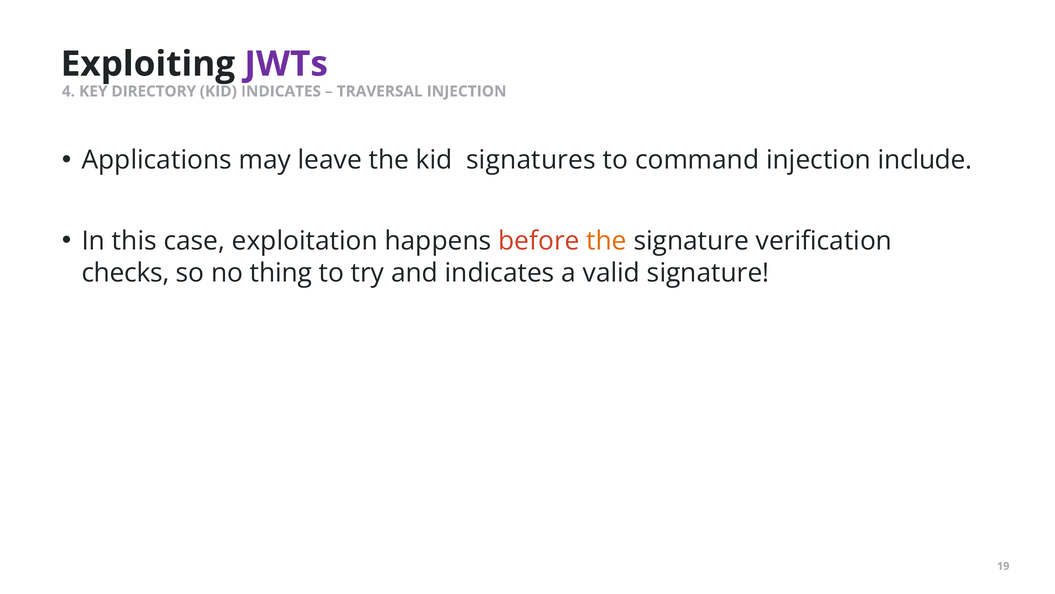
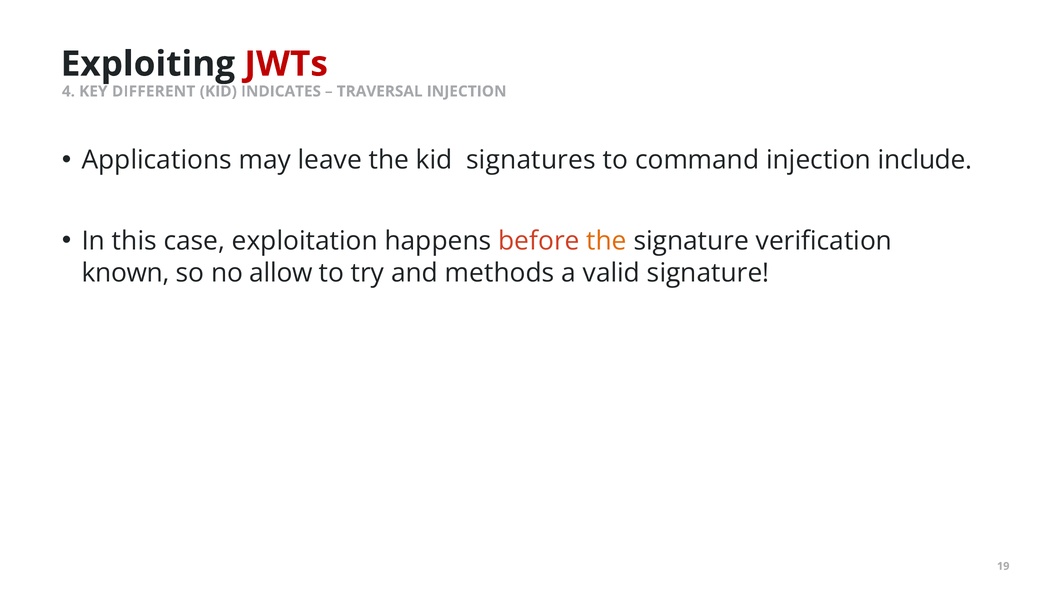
JWTs colour: purple -> red (286, 64)
DIRECTORY: DIRECTORY -> DIFFERENT (154, 91)
checks: checks -> known (125, 273)
thing: thing -> allow (281, 273)
and indicates: indicates -> methods (500, 273)
